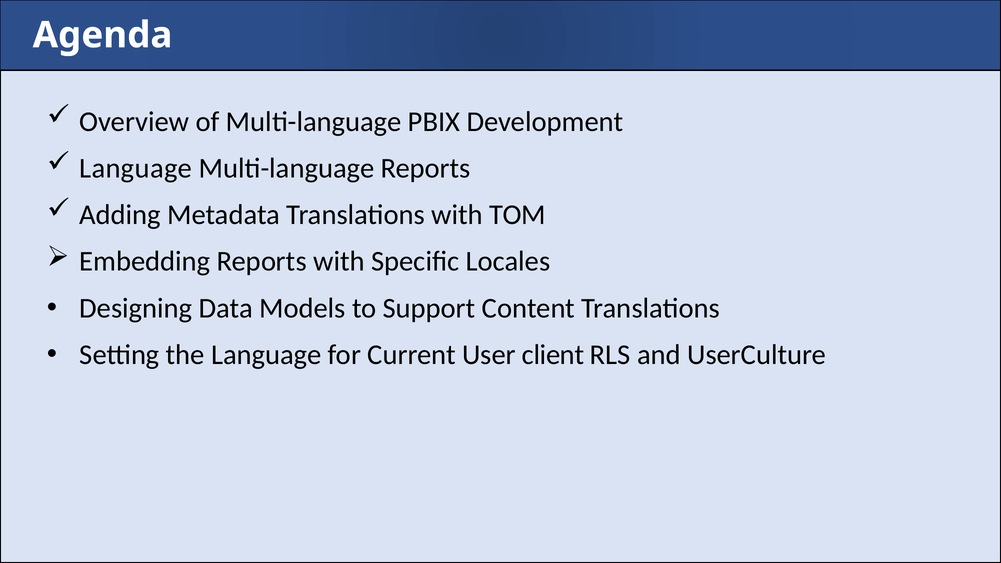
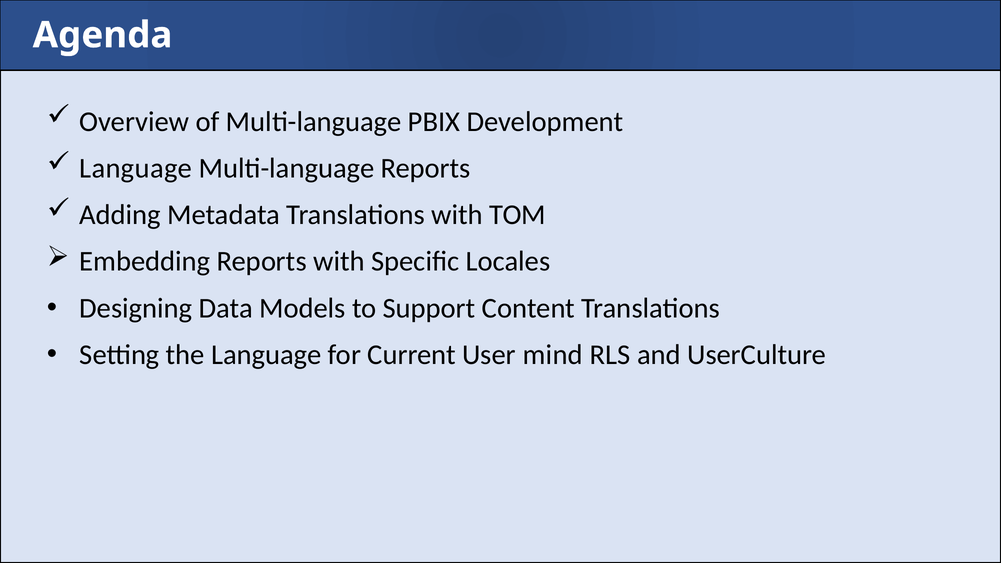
client: client -> mind (553, 355)
